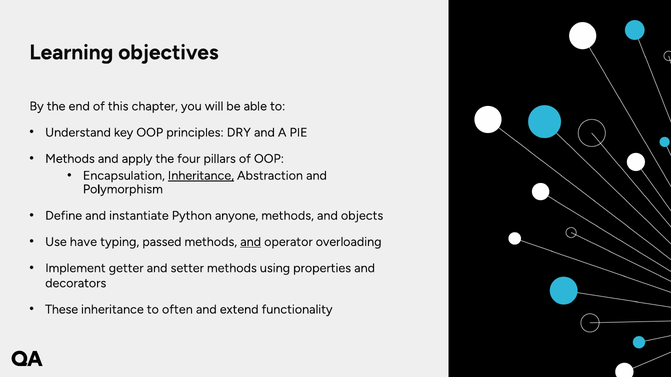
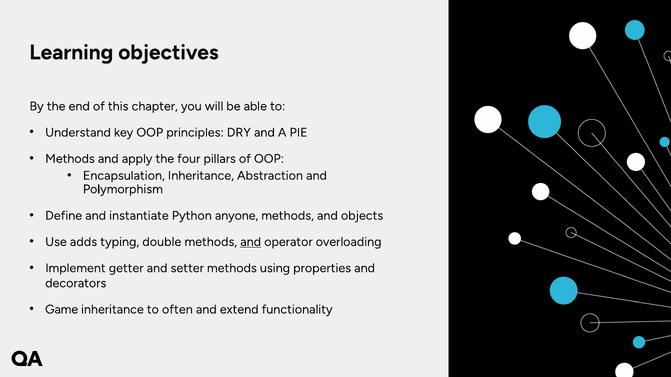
Inheritance underline: present -> none (201, 176)
have: have -> adds (83, 242)
passed: passed -> double (162, 242)
These: These -> Game (62, 310)
